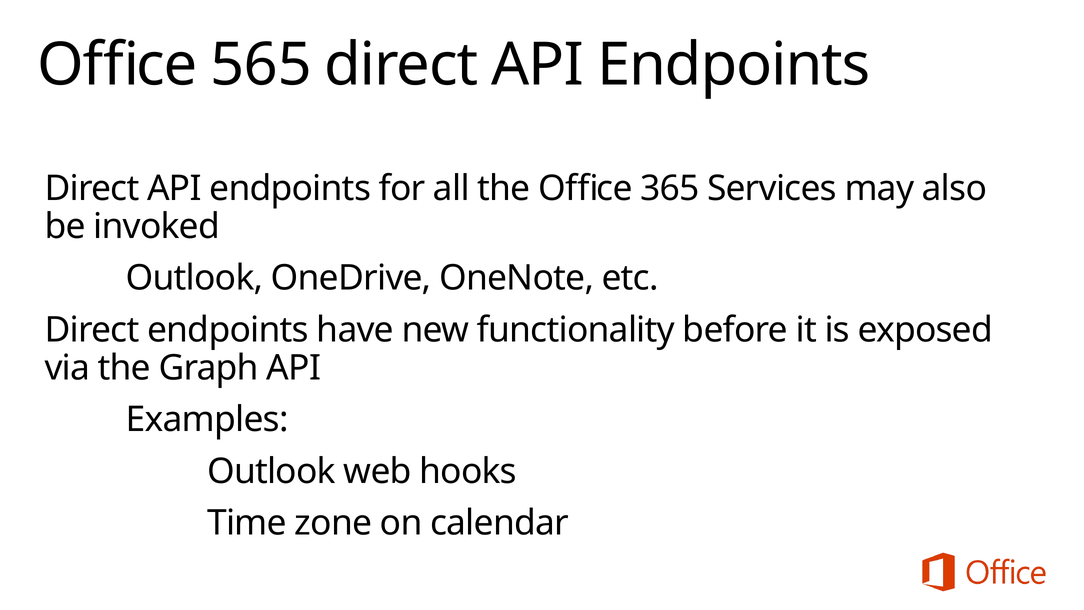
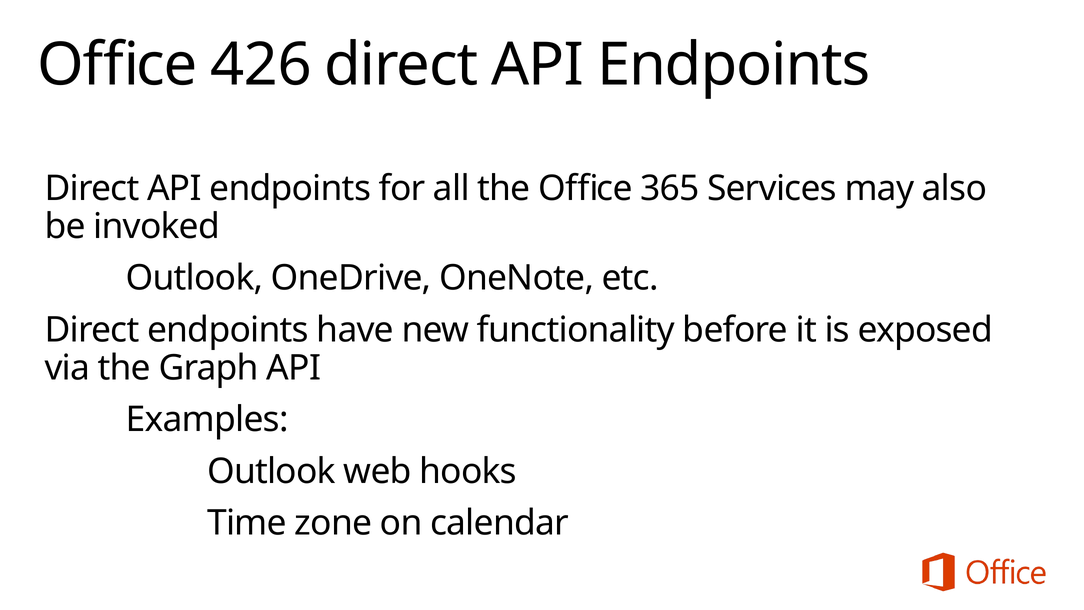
565: 565 -> 426 (261, 65)
